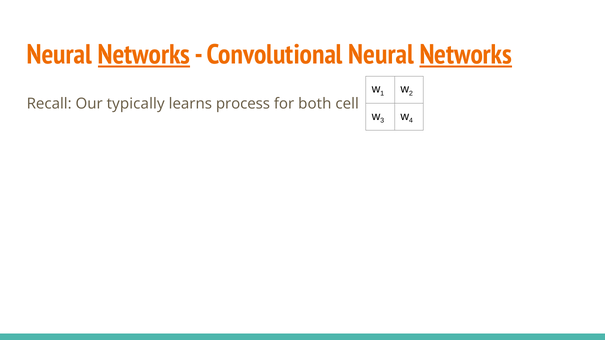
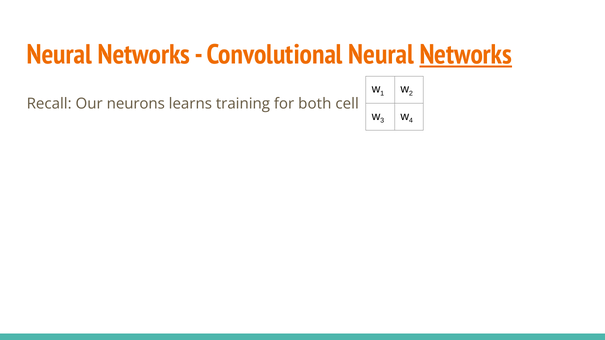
Networks underline: present -> none (144, 55)
typically: typically -> neurons (136, 104)
process: process -> training (243, 104)
